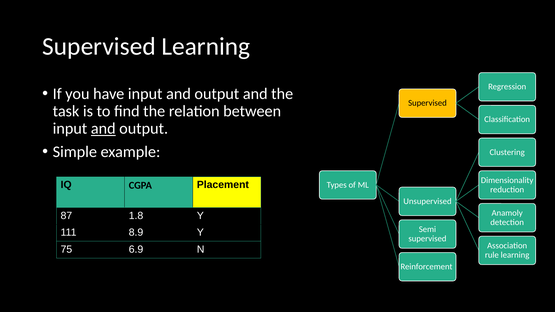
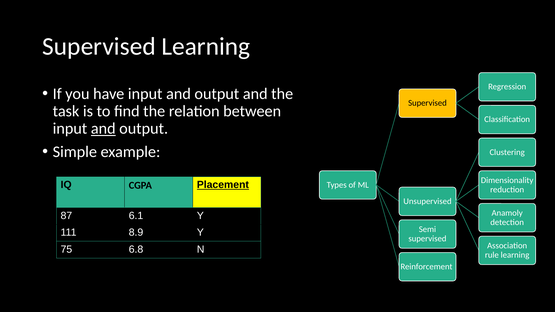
Placement underline: none -> present (223, 185)
1.8: 1.8 -> 6.1 (136, 216)
6.9: 6.9 -> 6.8 (136, 249)
